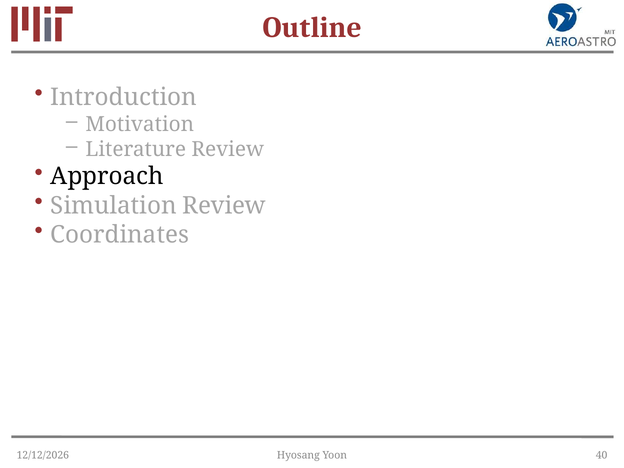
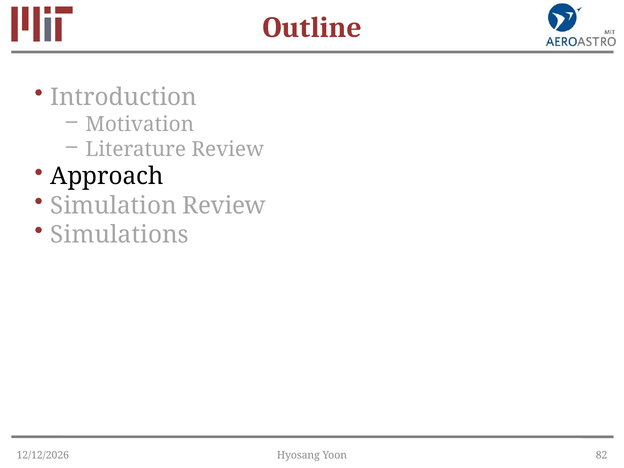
Coordinates: Coordinates -> Simulations (120, 235)
40: 40 -> 82 (602, 455)
